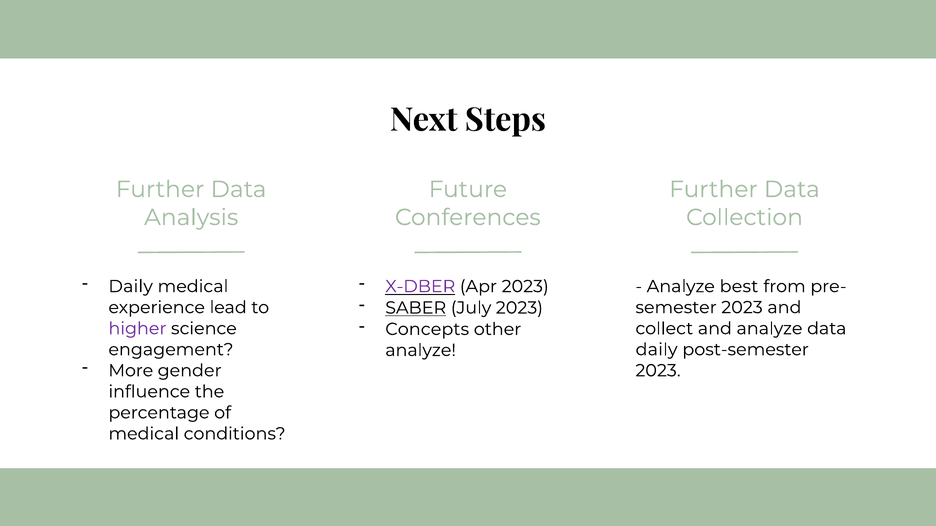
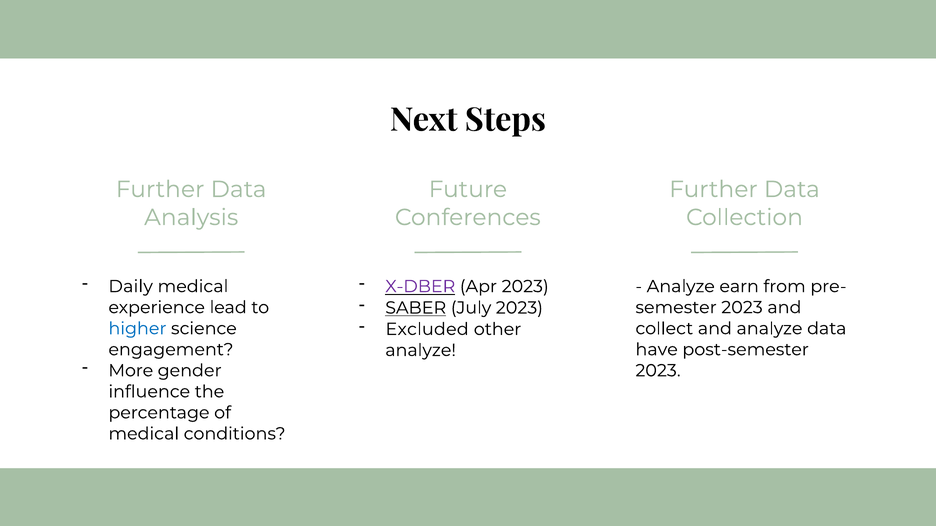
best: best -> earn (739, 287)
Concepts: Concepts -> Excluded (427, 330)
higher colour: purple -> blue (137, 329)
daily: daily -> have (657, 350)
